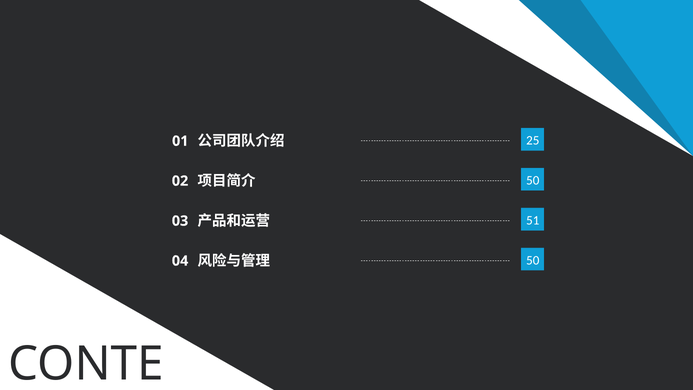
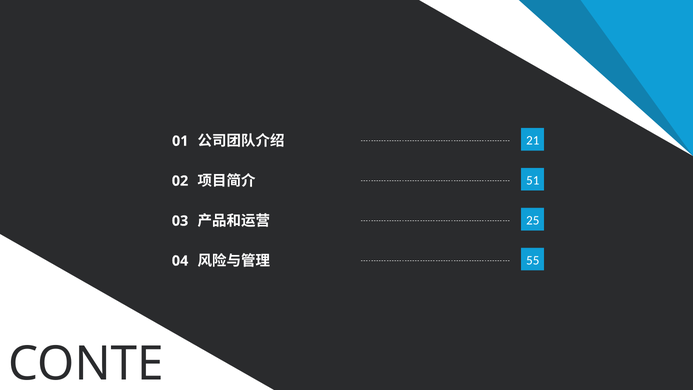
25: 25 -> 21 (533, 141)
50: 50 -> 51 (533, 180)
51: 51 -> 25 (533, 220)
50: 50 -> 55 (533, 260)
